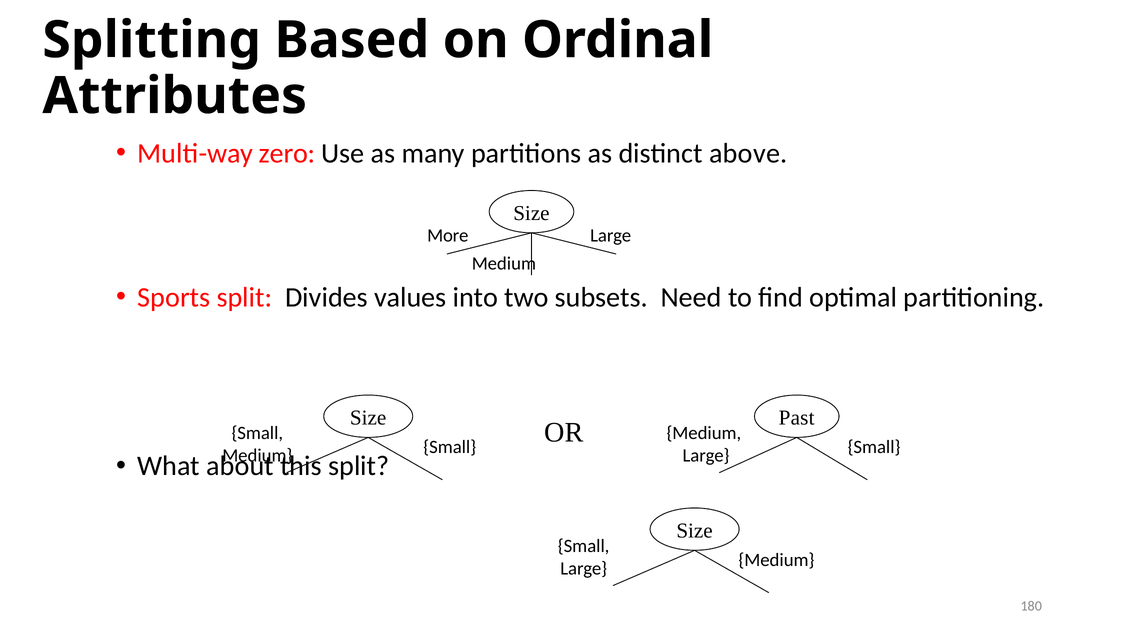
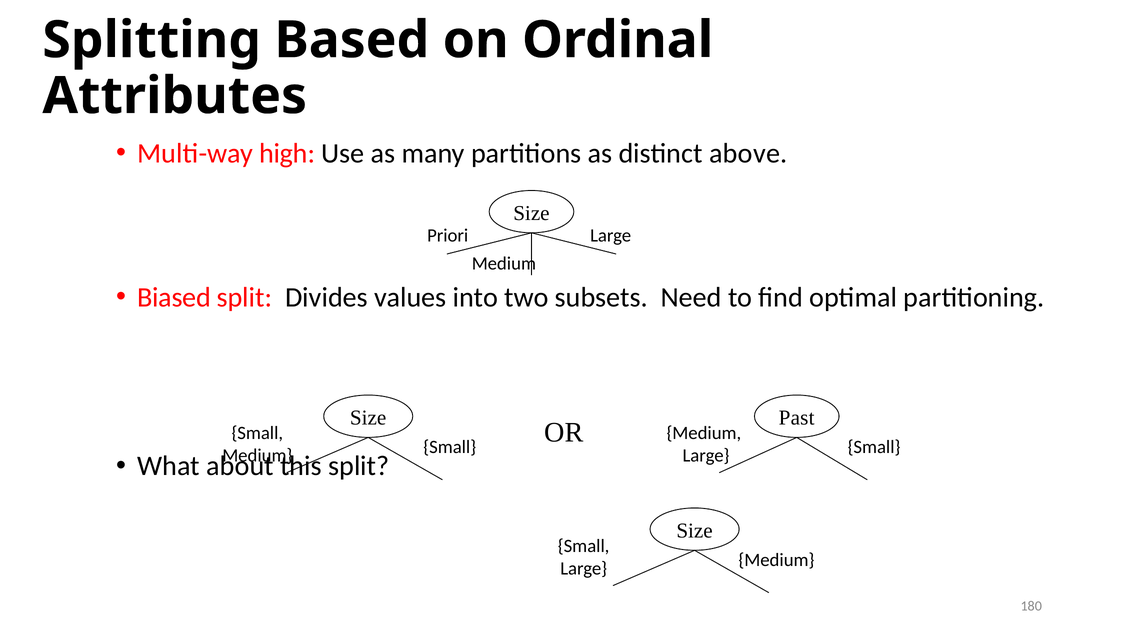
zero: zero -> high (287, 153)
More: More -> Priori (448, 235)
Sports: Sports -> Biased (174, 297)
